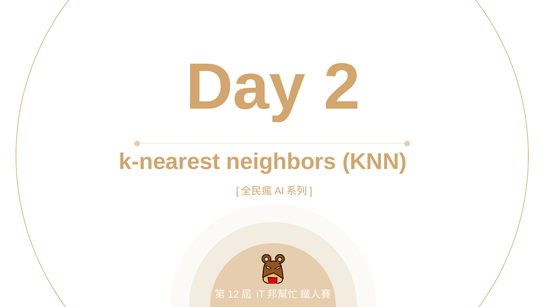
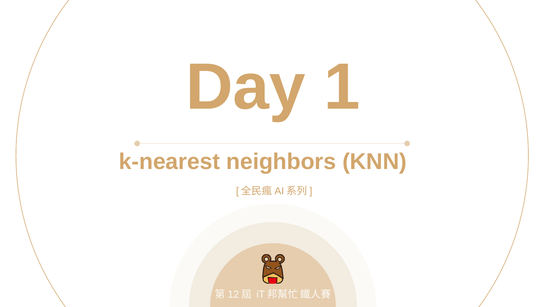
2: 2 -> 1 (342, 87)
